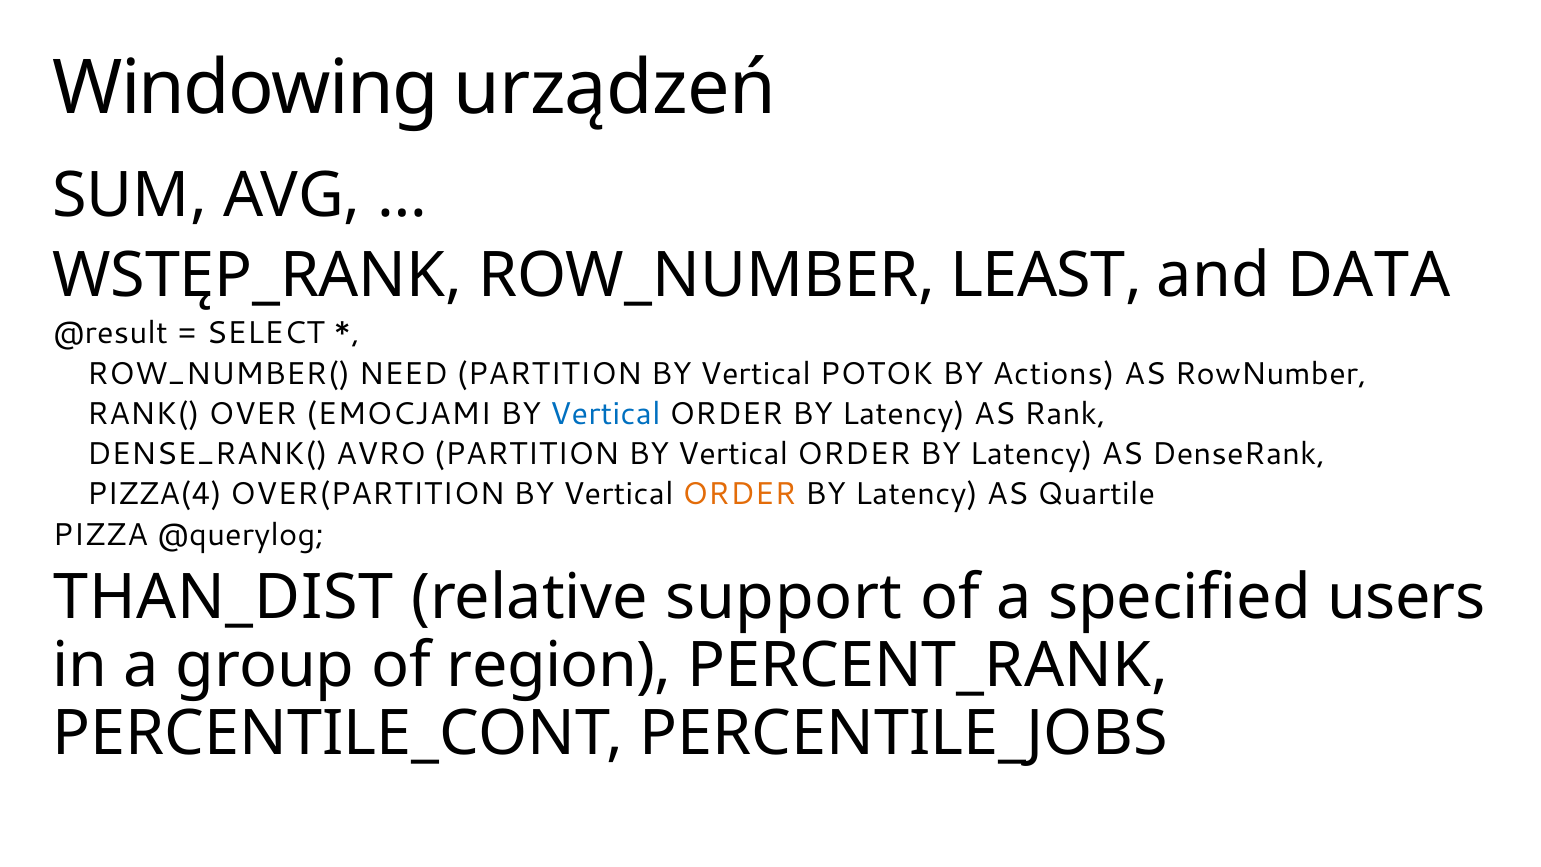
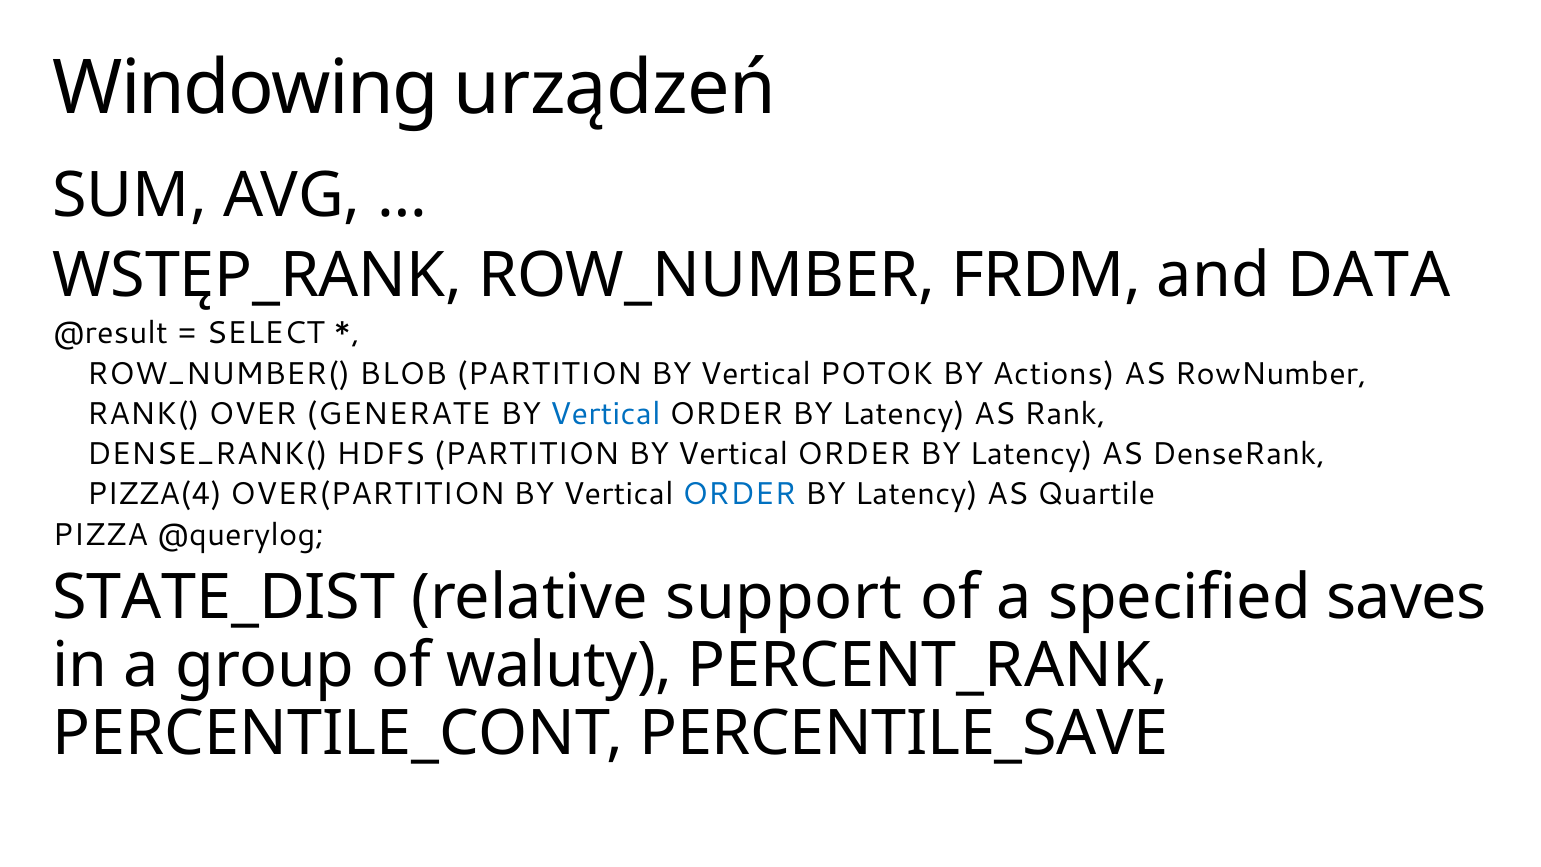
LEAST: LEAST -> FRDM (1046, 276)
NEED: NEED -> BLOB (403, 374)
EMOCJAMI: EMOCJAMI -> GENERATE (399, 414)
AVRO: AVRO -> HDFS (381, 454)
ORDER colour: orange -> blue (739, 494)
THAN_DIST: THAN_DIST -> STATE_DIST (224, 598)
users: users -> saves (1406, 598)
region: region -> waluty (559, 666)
PERCENTILE_JOBS: PERCENTILE_JOBS -> PERCENTILE_SAVE (904, 734)
